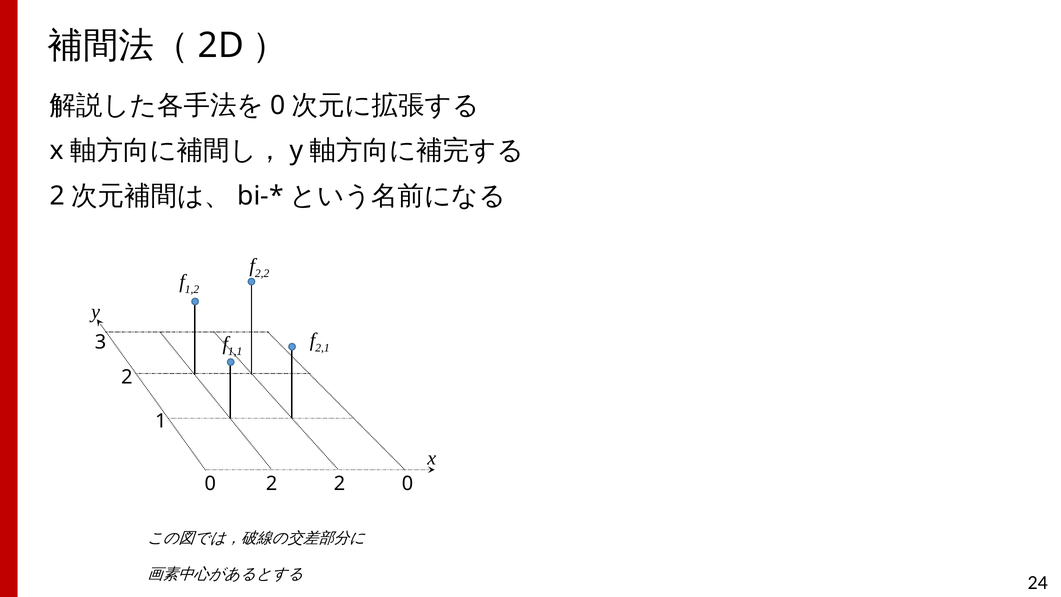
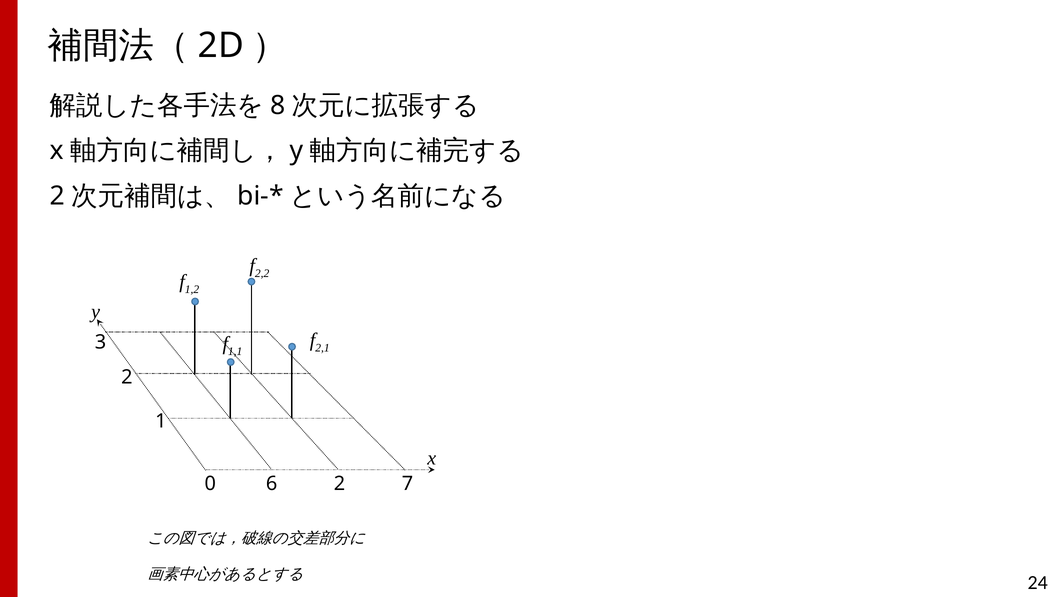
0: 0 -> 8 (278, 106)
2: 2 -> 6 (272, 483)
2 0: 0 -> 7 (408, 483)
